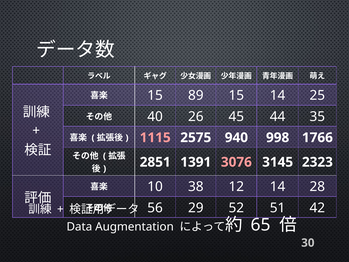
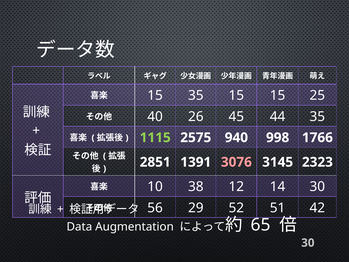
15 89: 89 -> 35 (196, 95)
15 14: 14 -> 15 (278, 95)
1115 colour: pink -> light green (155, 137)
14 28: 28 -> 30 (317, 187)
